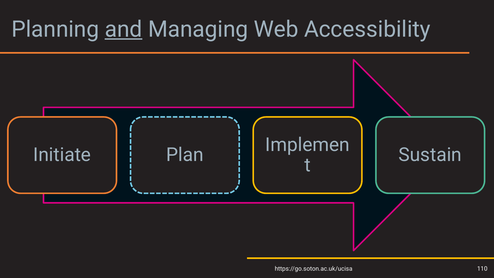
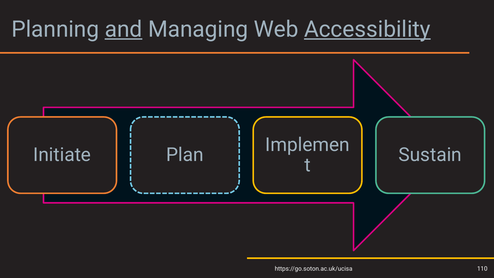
Accessibility underline: none -> present (367, 29)
